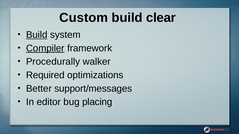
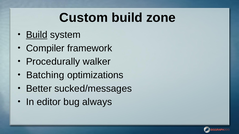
clear: clear -> zone (161, 18)
Compiler underline: present -> none (45, 48)
Required: Required -> Batching (45, 75)
support/messages: support/messages -> sucked/messages (93, 89)
placing: placing -> always (97, 102)
